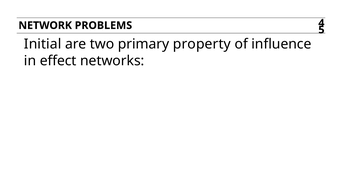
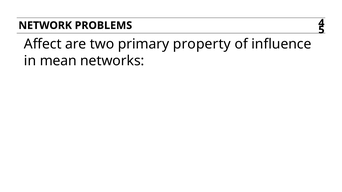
Initial: Initial -> Affect (43, 44)
effect: effect -> mean (58, 61)
